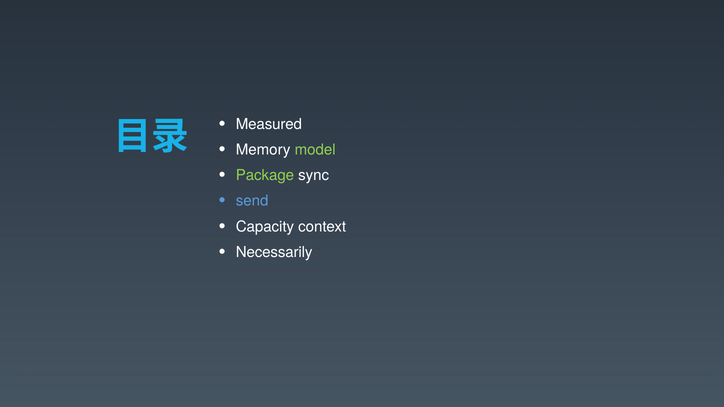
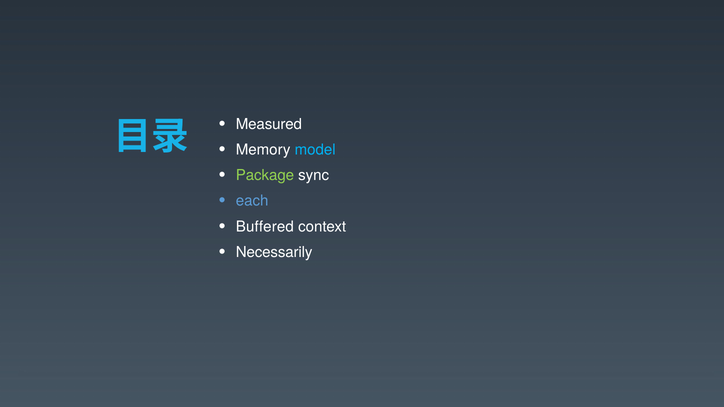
model colour: light green -> light blue (315, 150)
send: send -> each (252, 201)
Capacity: Capacity -> Buffered (265, 227)
